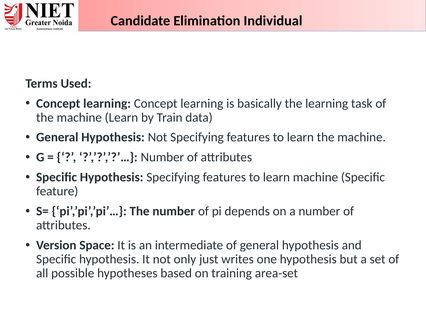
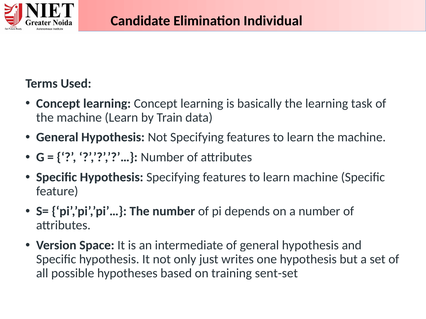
area-set: area-set -> sent-set (276, 274)
